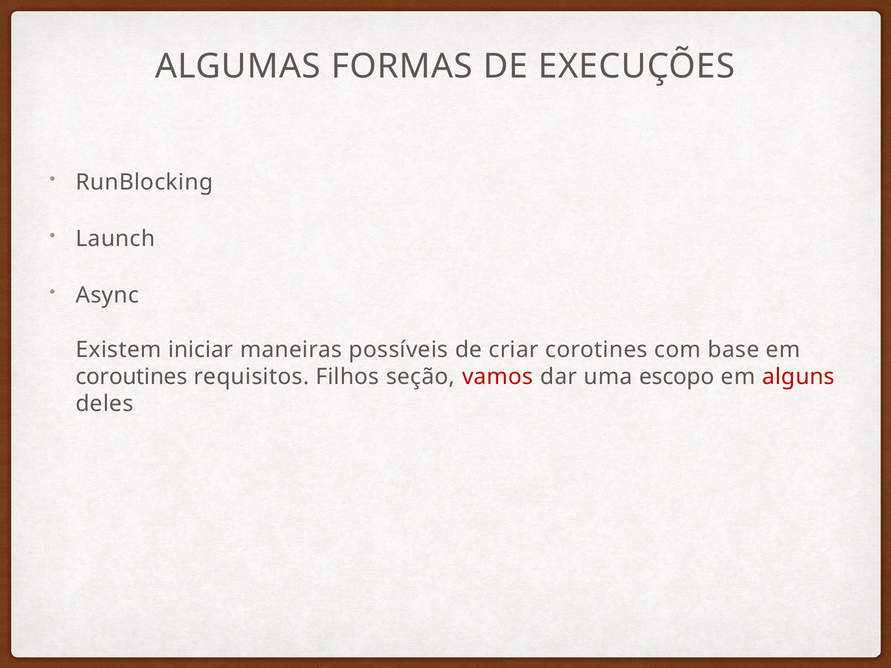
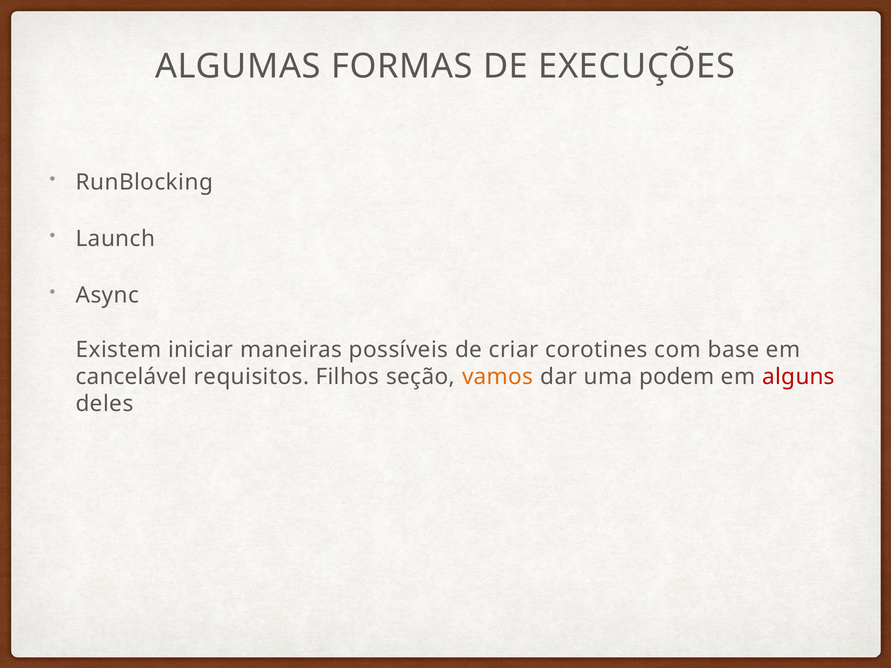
coroutines: coroutines -> cancelável (131, 377)
vamos colour: red -> orange (498, 377)
escopo: escopo -> podem (677, 377)
